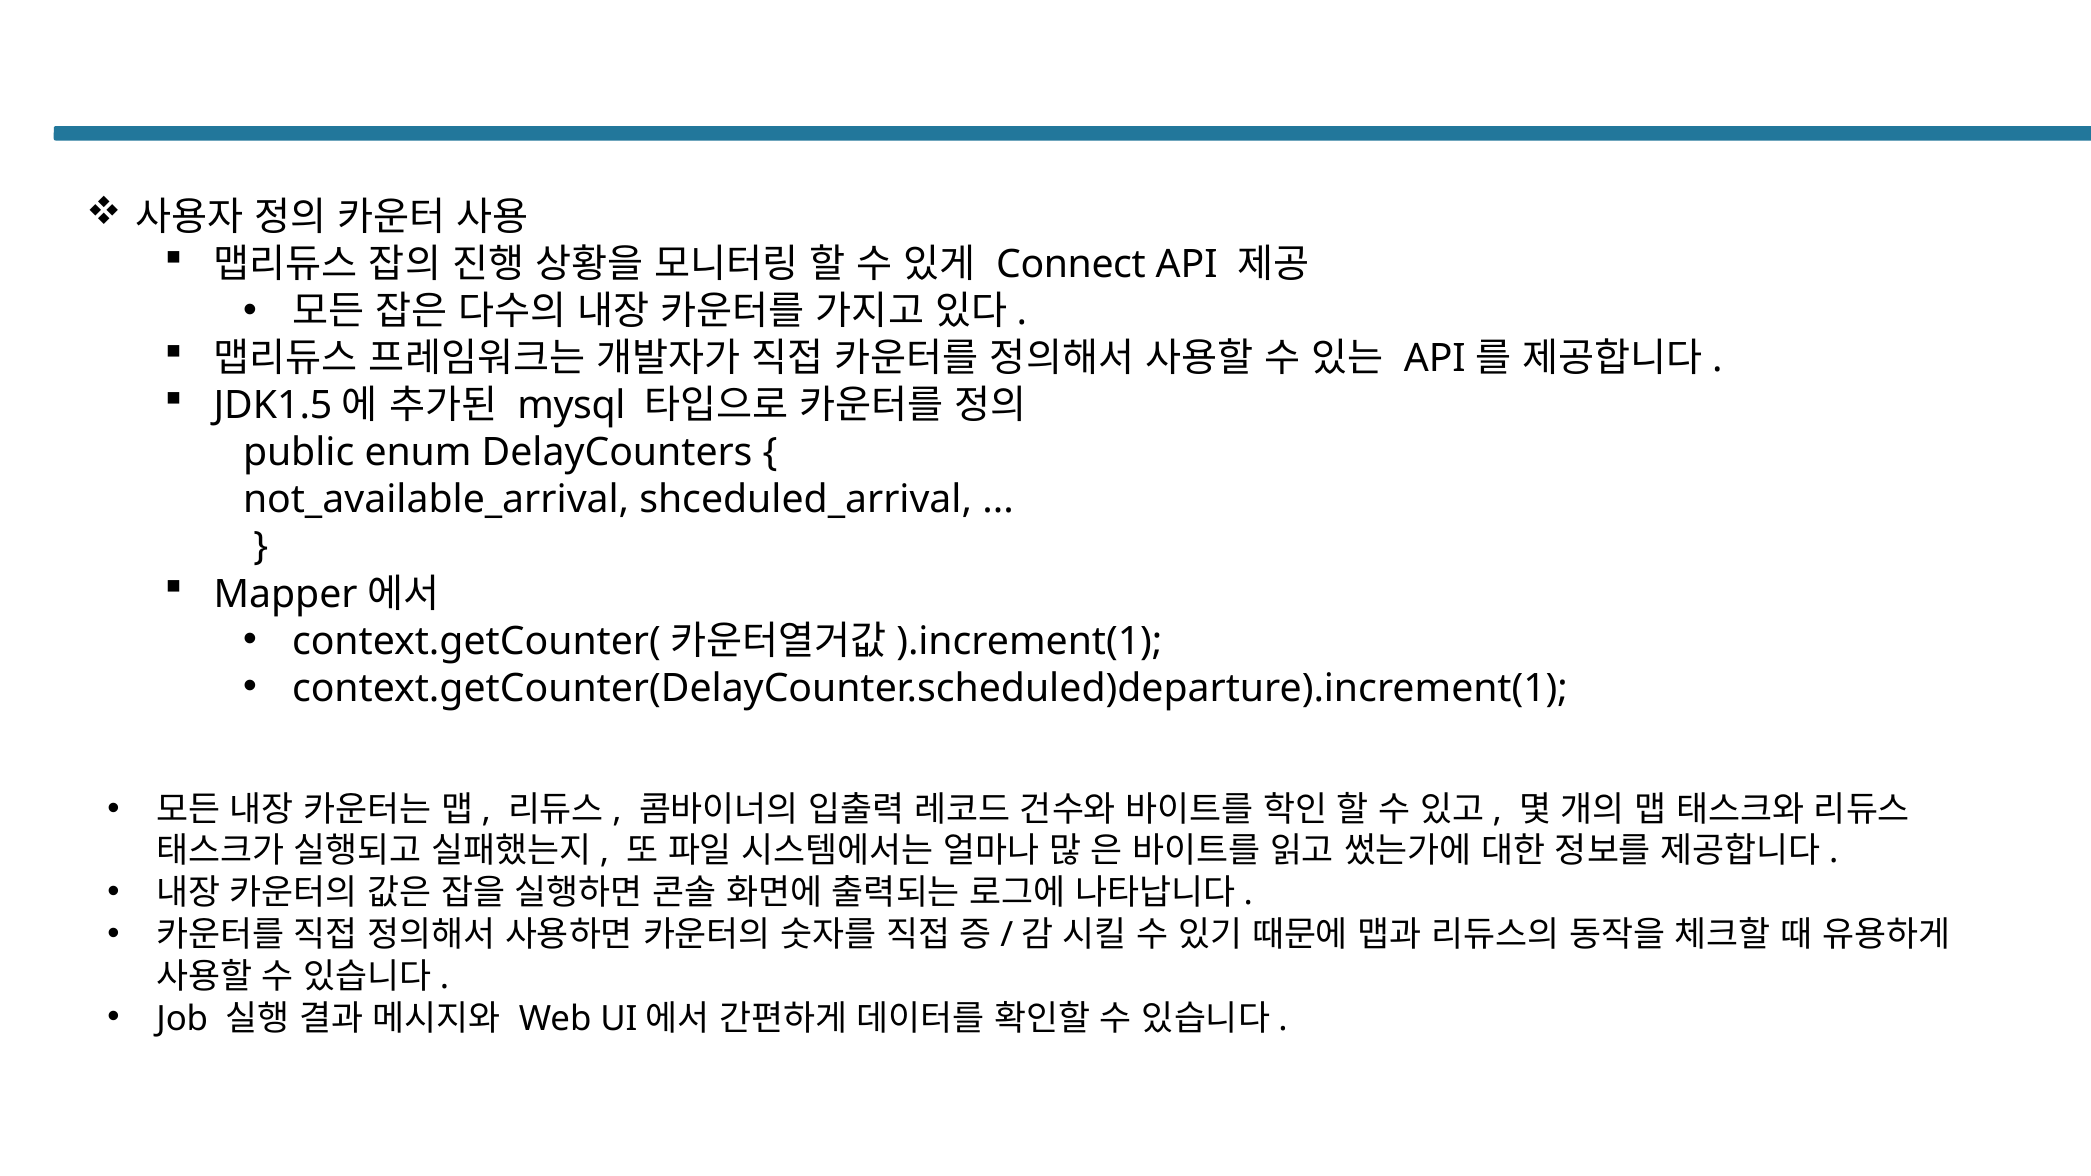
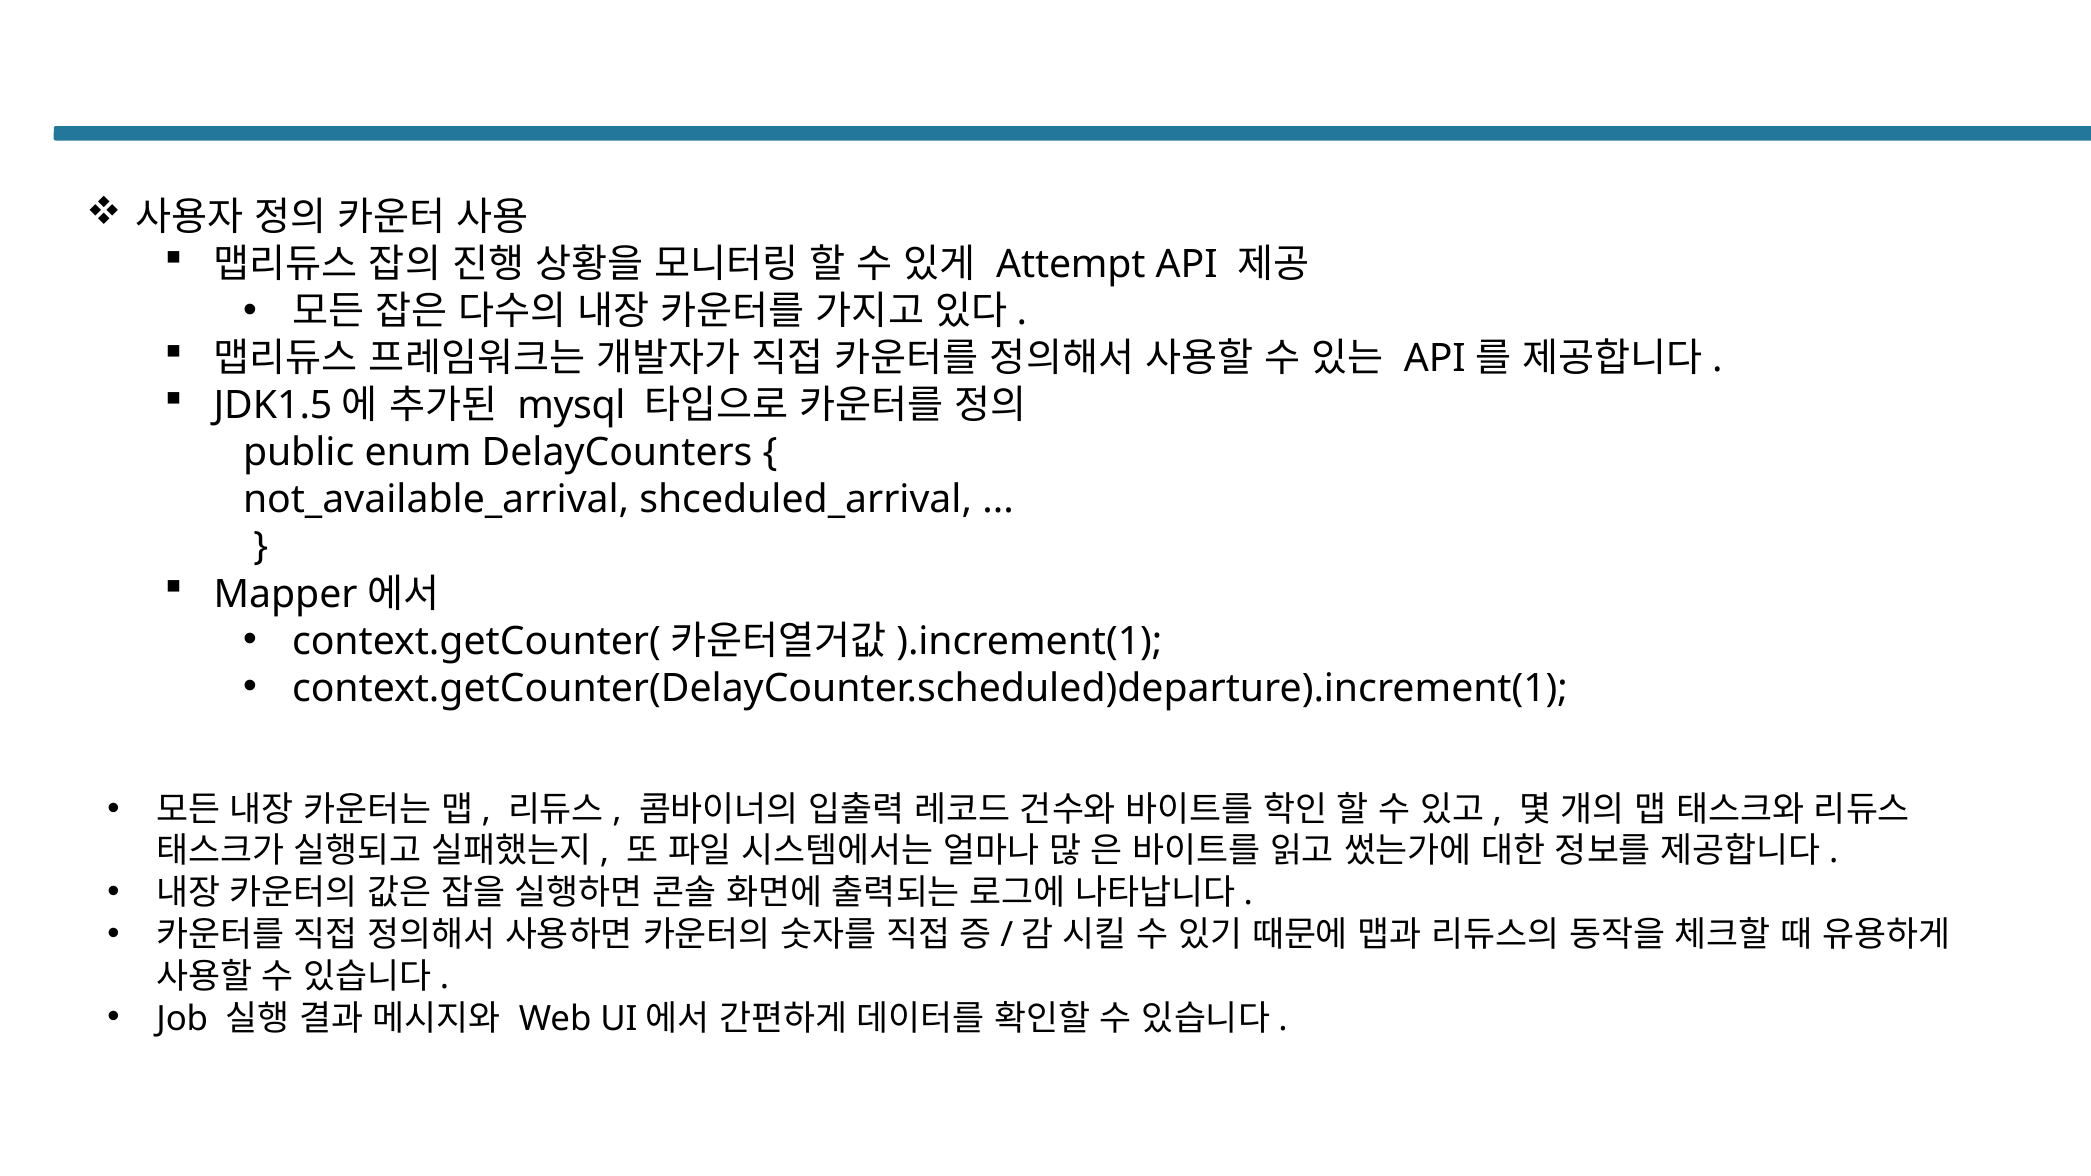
Connect: Connect -> Attempt (1071, 265)
